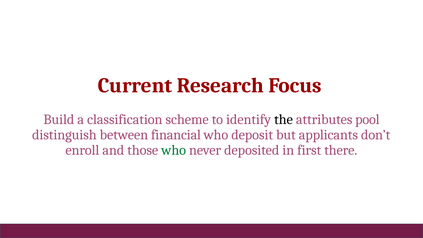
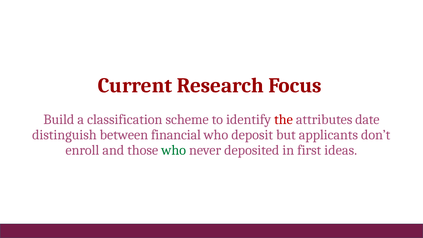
the colour: black -> red (284, 120)
pool: pool -> date (367, 120)
there: there -> ideas (341, 150)
